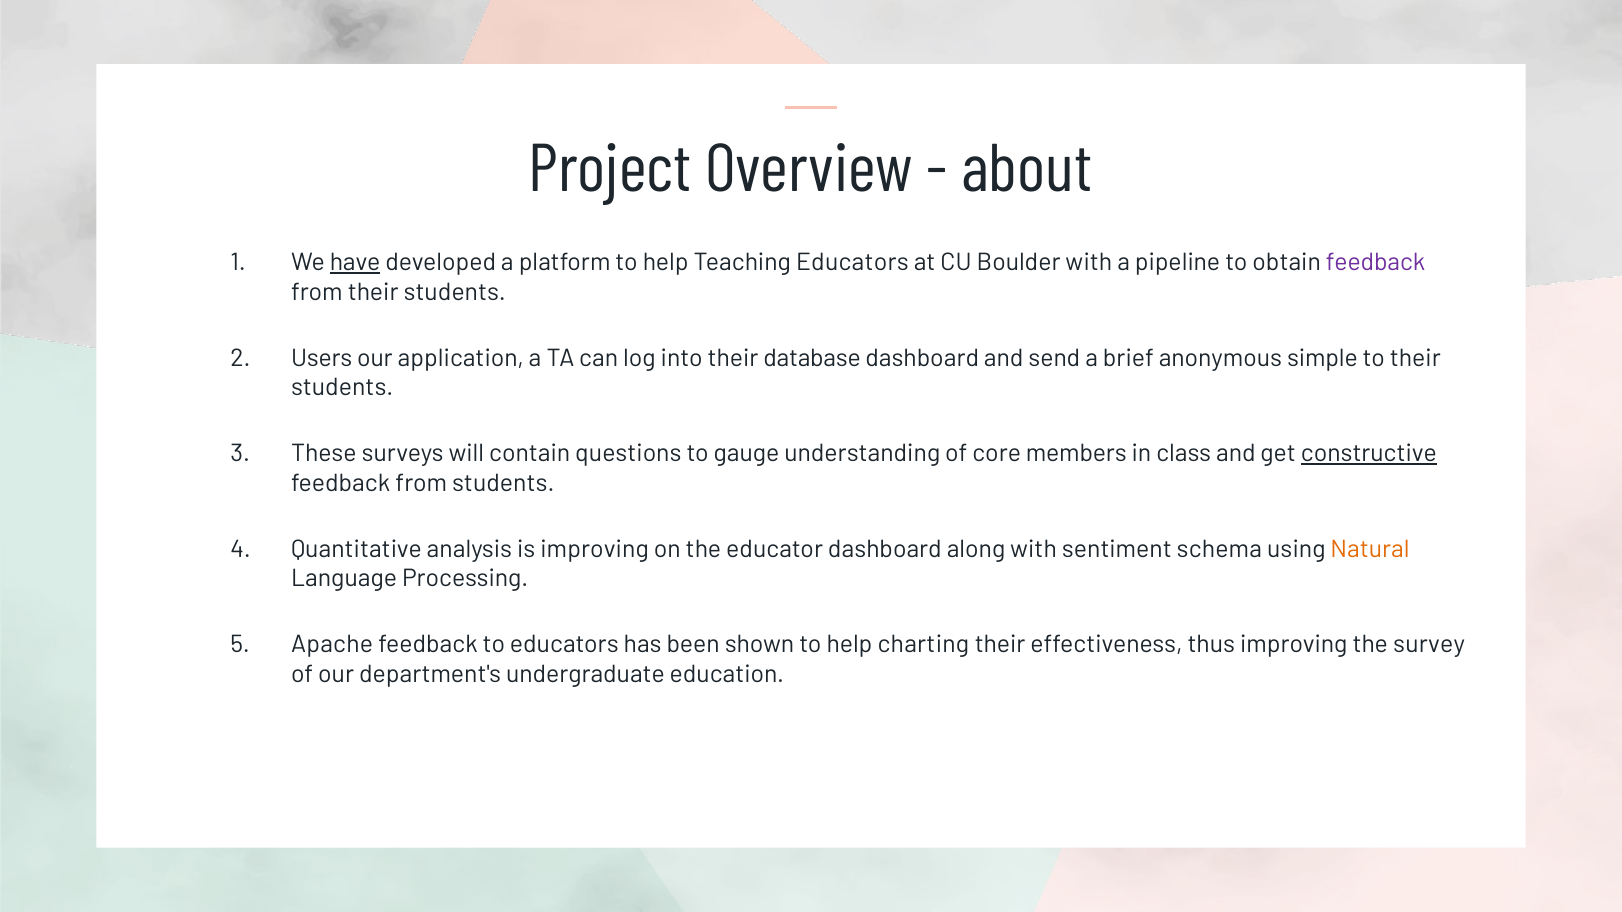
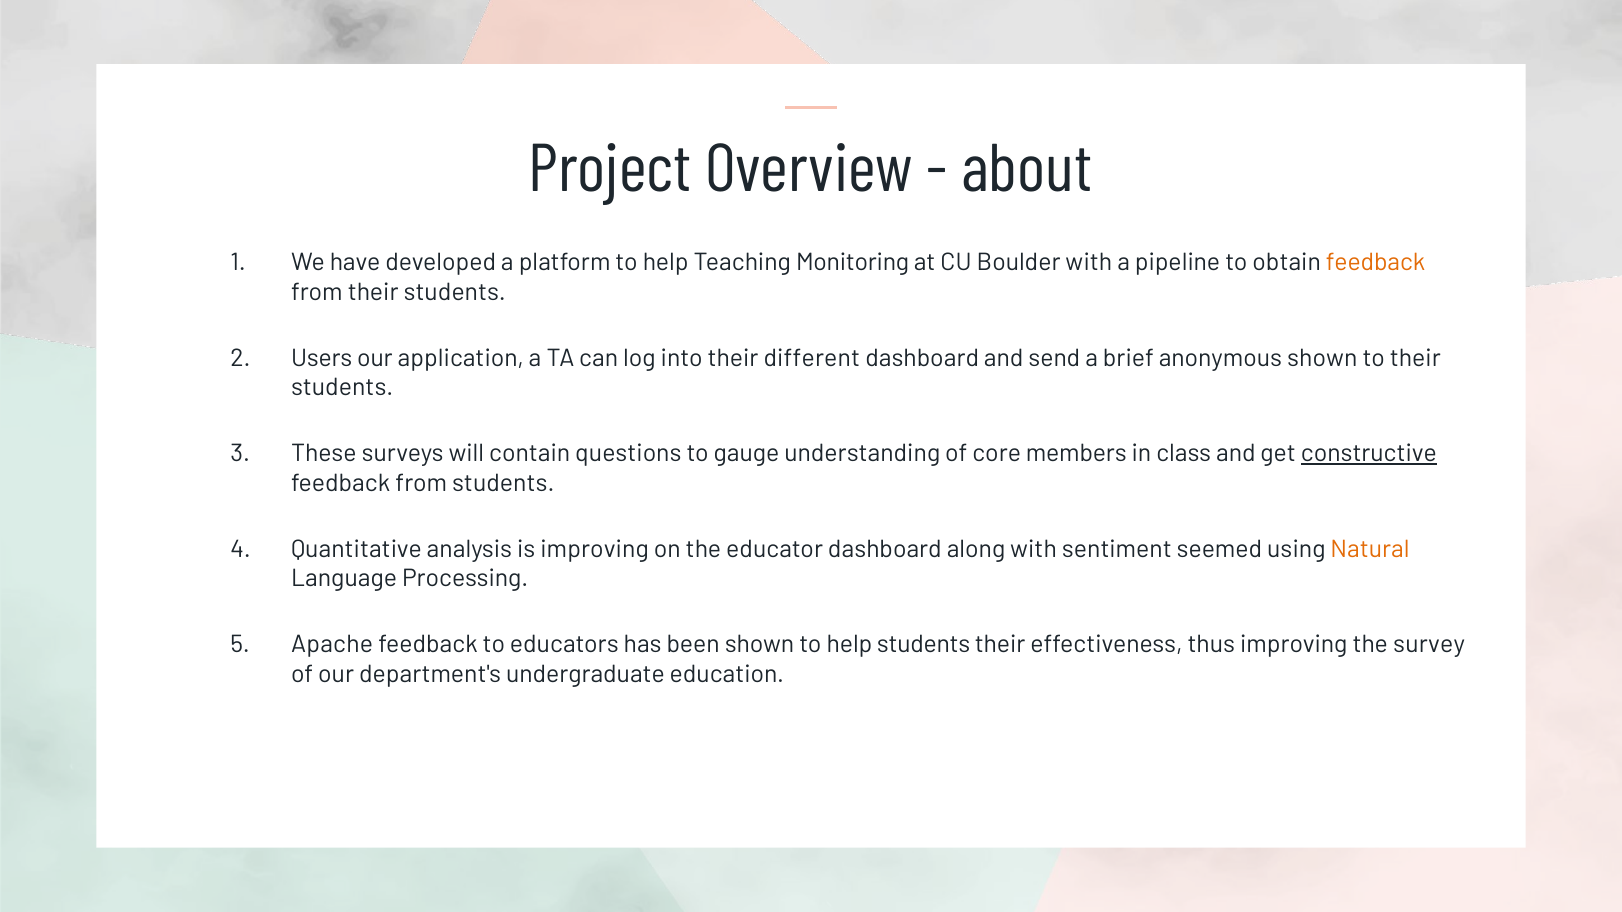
have underline: present -> none (355, 263)
Teaching Educators: Educators -> Monitoring (853, 263)
feedback colour: purple -> orange (1375, 263)
database: database -> different (812, 358)
anonymous simple: simple -> shown (1322, 358)
schema: schema -> seemed (1219, 549)
help charting: charting -> students (924, 645)
